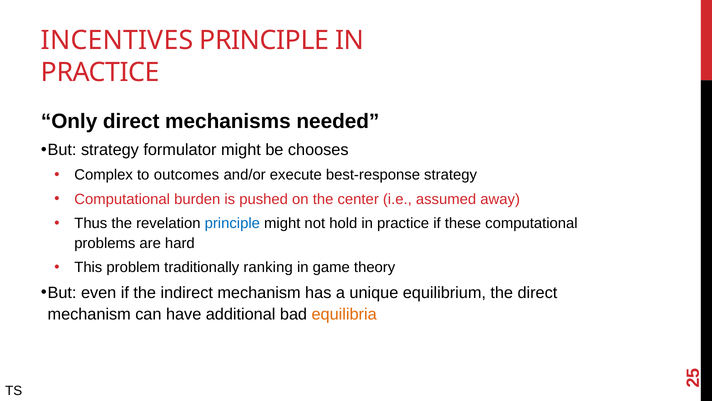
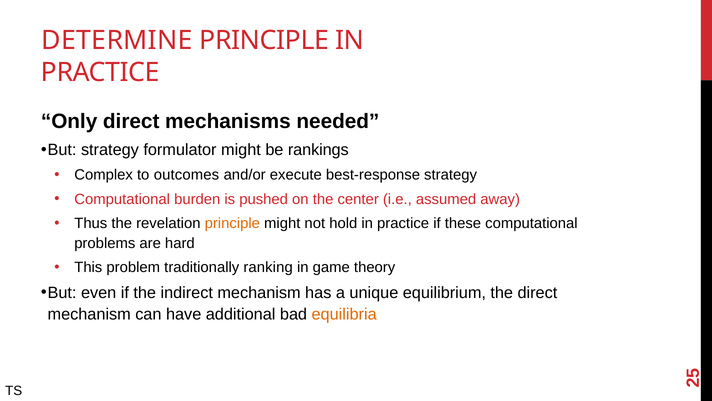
INCENTIVES: INCENTIVES -> DETERMINE (117, 40)
chooses: chooses -> rankings (318, 150)
principle colour: blue -> orange (232, 223)
